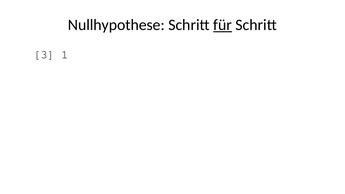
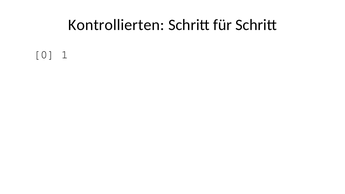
Nullhypothese: Nullhypothese -> Kontrollierten (116, 25)
für underline: present -> none (223, 25)
3: 3 -> 0 (44, 55)
